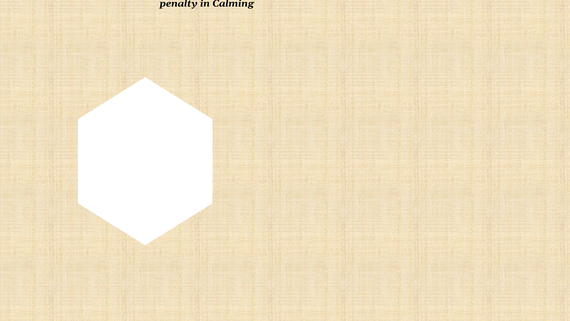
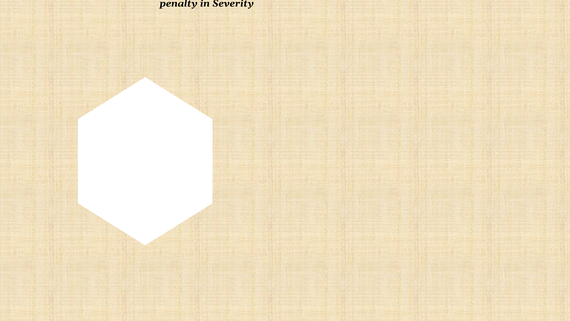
Calming: Calming -> Severity (233, 3)
